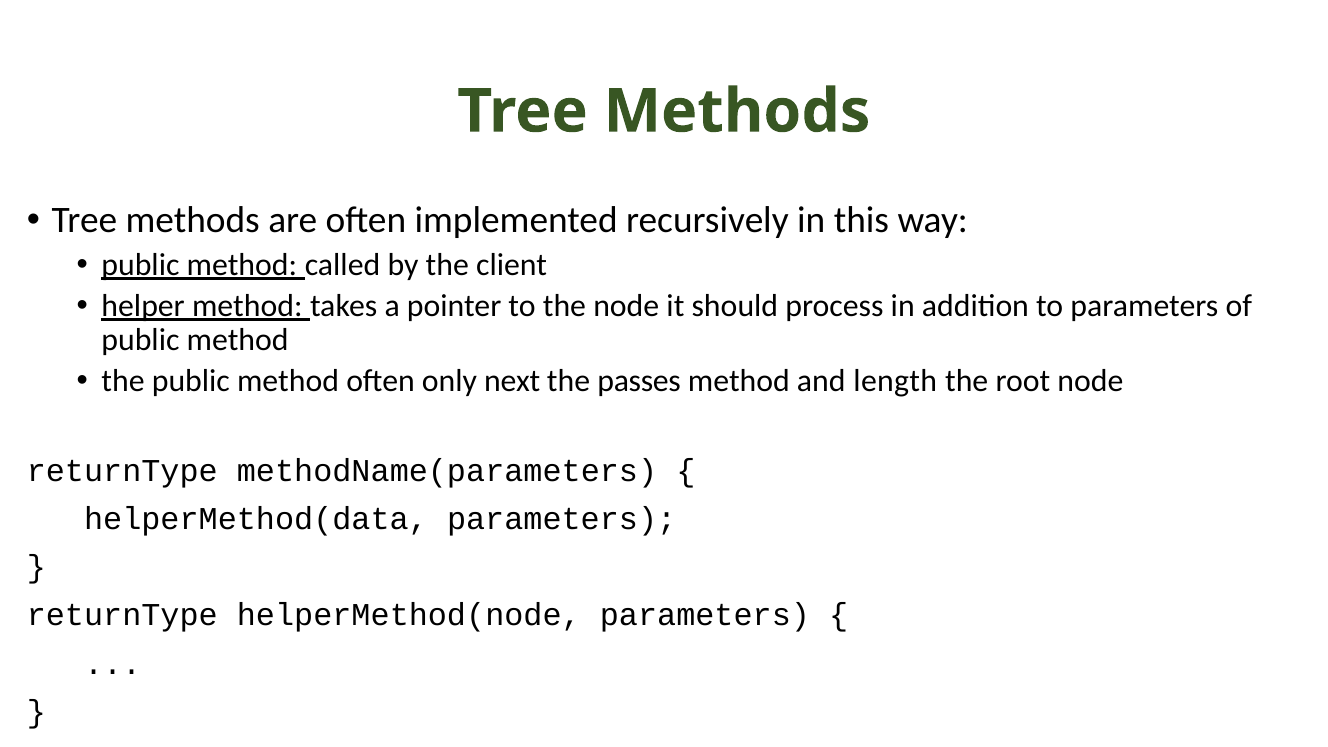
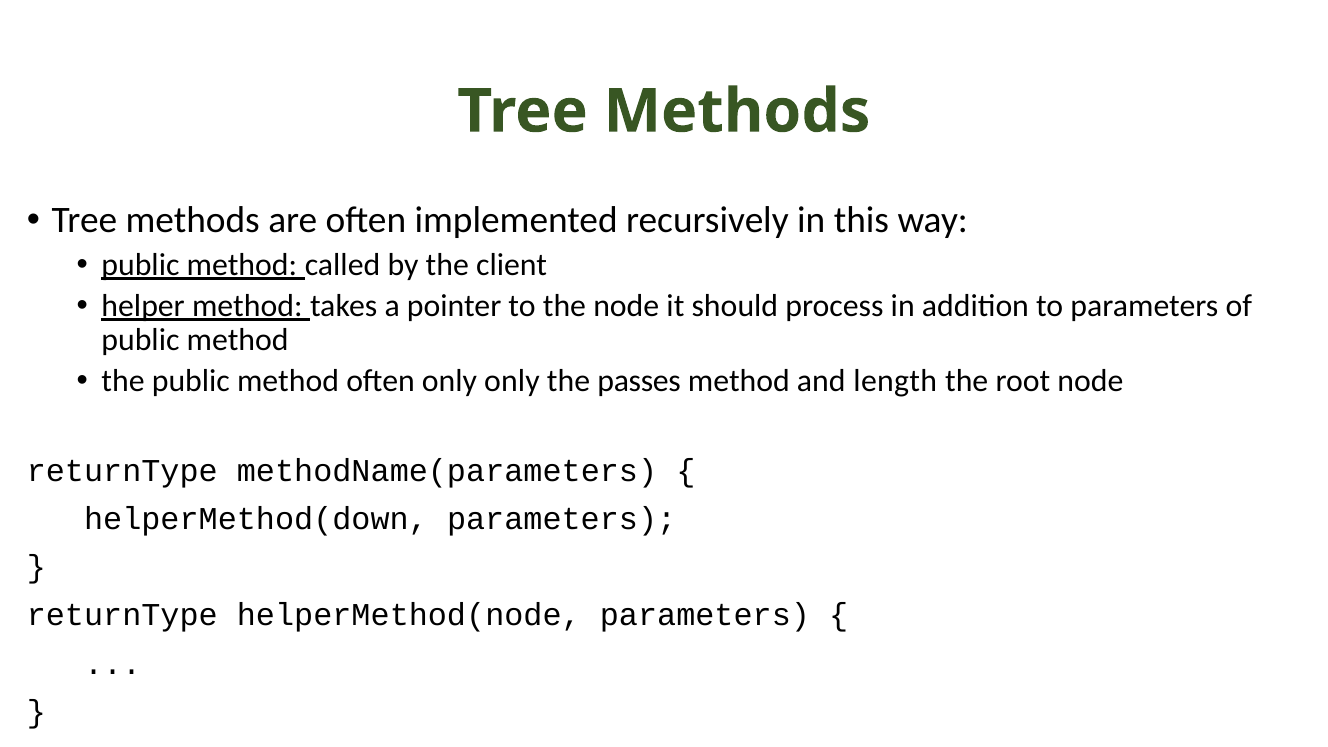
only next: next -> only (512, 381)
helperMethod(data: helperMethod(data -> helperMethod(down (256, 519)
